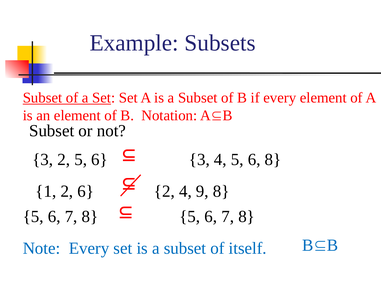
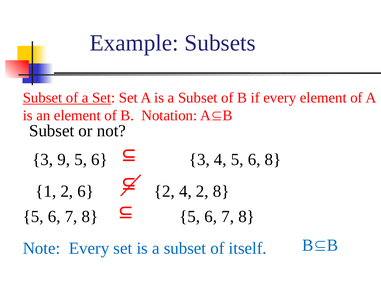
3 2: 2 -> 9 (64, 159)
4 9: 9 -> 2 (202, 191)
